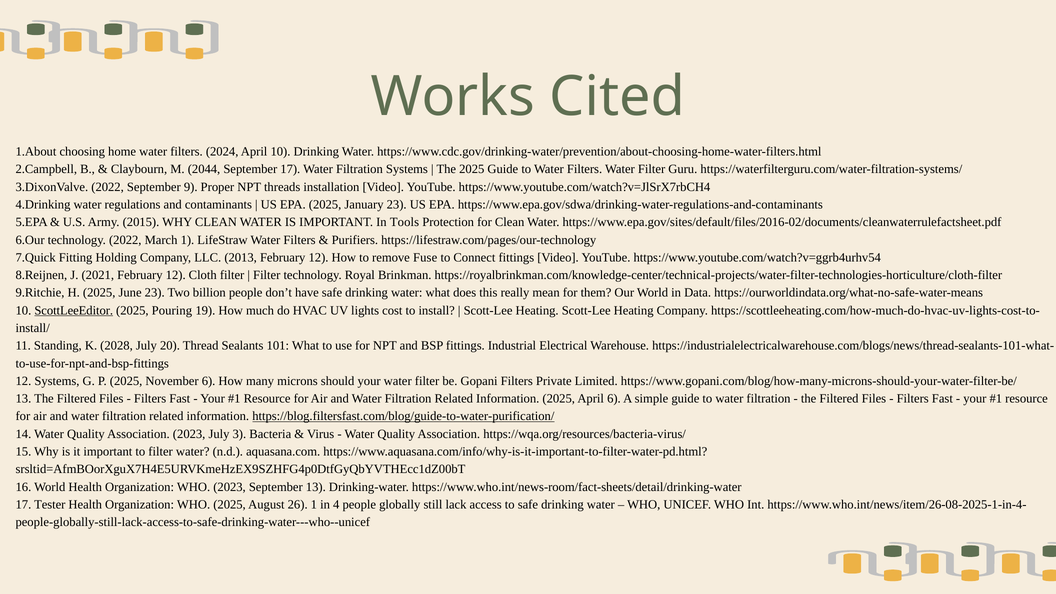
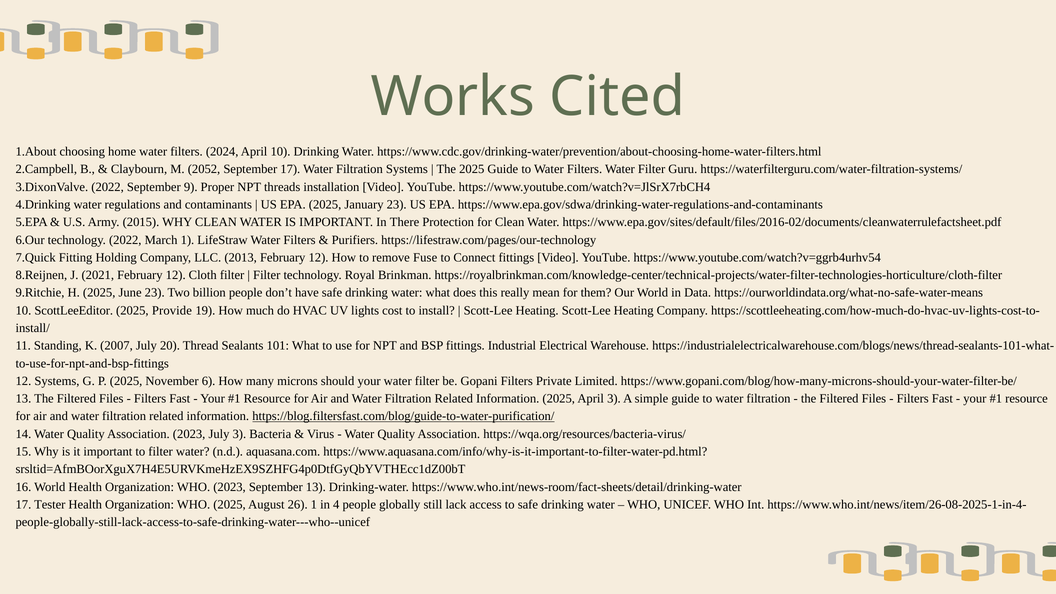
2044: 2044 -> 2052 (204, 169)
Tools: Tools -> There (405, 222)
ScottLeeEditor underline: present -> none (74, 310)
Pouring: Pouring -> Provide (172, 310)
2028: 2028 -> 2007 (117, 346)
April 6: 6 -> 3 (614, 399)
